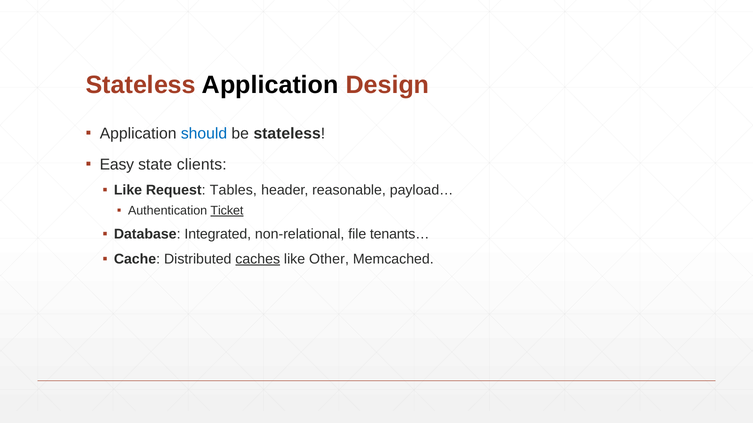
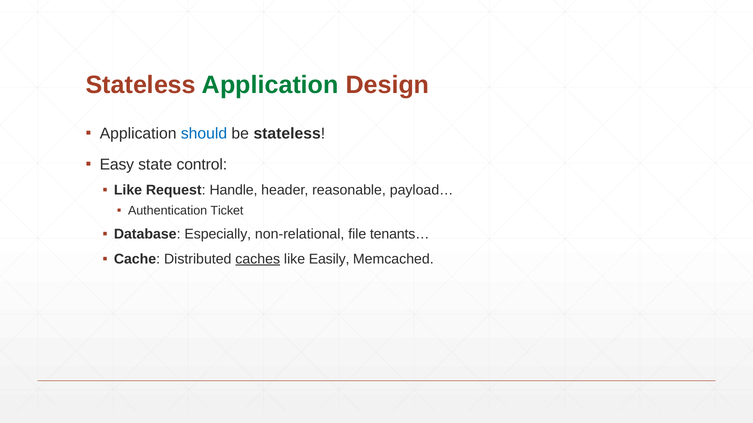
Application colour: black -> green (270, 85)
clients: clients -> control (202, 165)
Tables: Tables -> Handle (233, 190)
Ticket underline: present -> none (227, 211)
Integrated: Integrated -> Especially (218, 235)
Other: Other -> Easily (329, 259)
